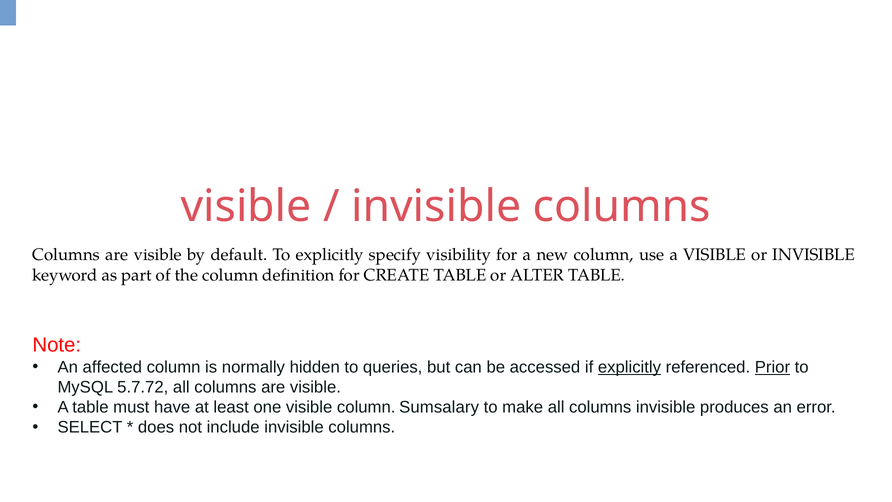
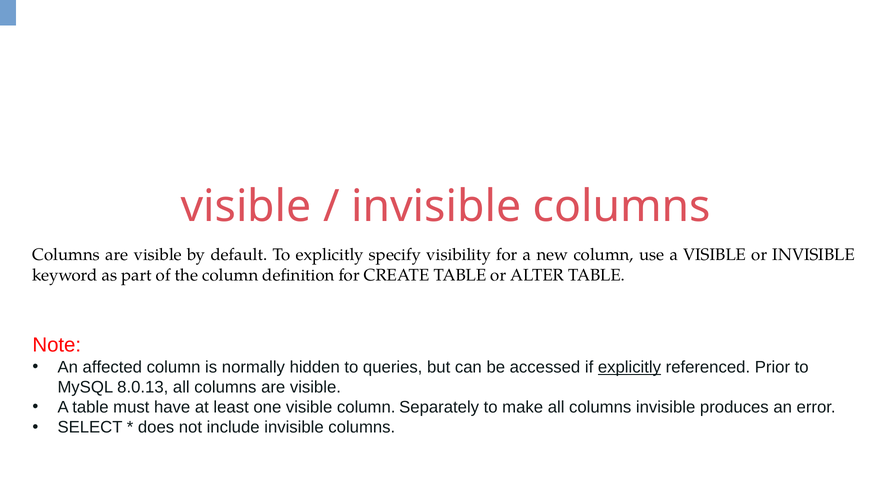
Prior underline: present -> none (772, 367)
5.7.72: 5.7.72 -> 8.0.13 (143, 387)
Sumsalary: Sumsalary -> Separately (439, 407)
